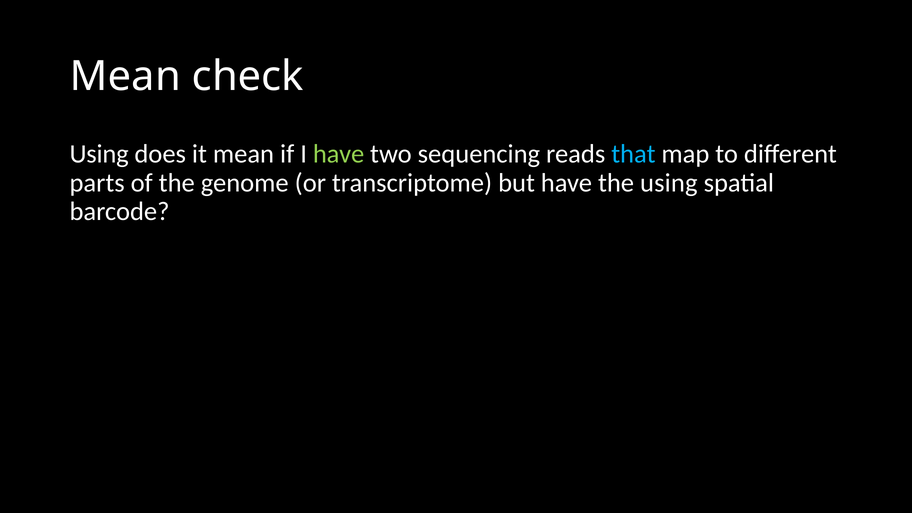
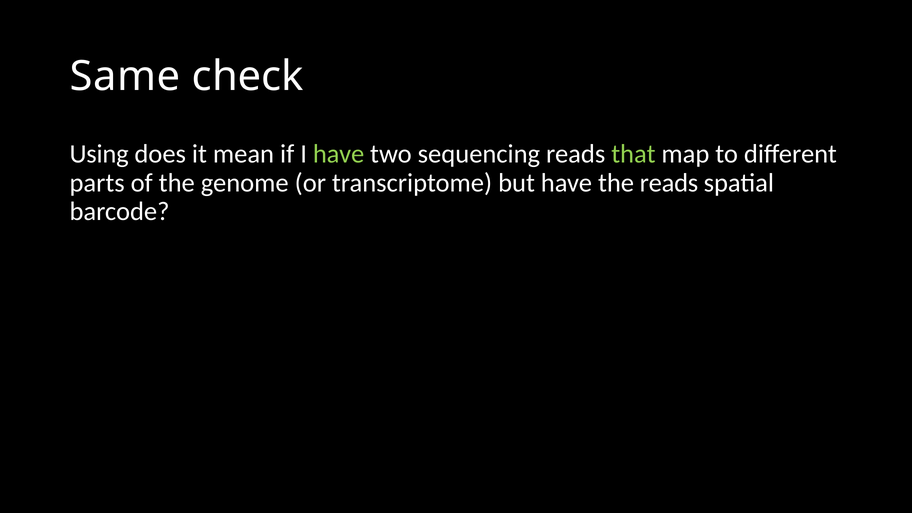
Mean: Mean -> Same (125, 77)
that colour: light blue -> light green (633, 154)
the using: using -> reads (669, 183)
